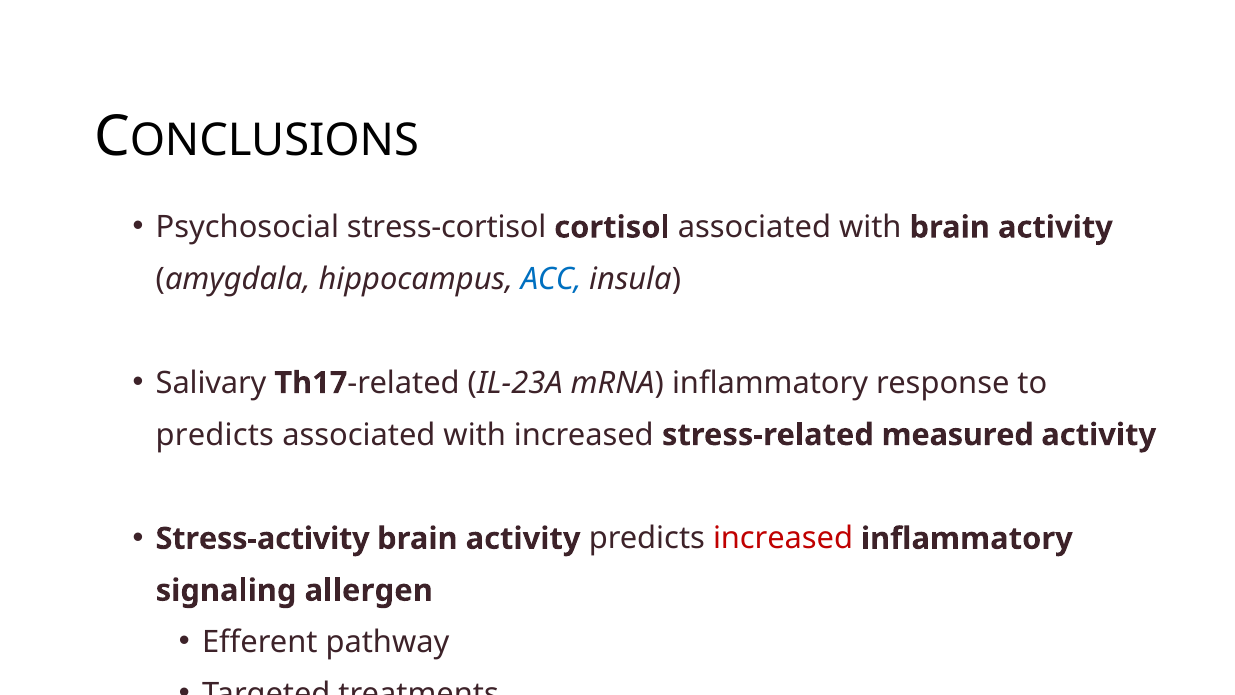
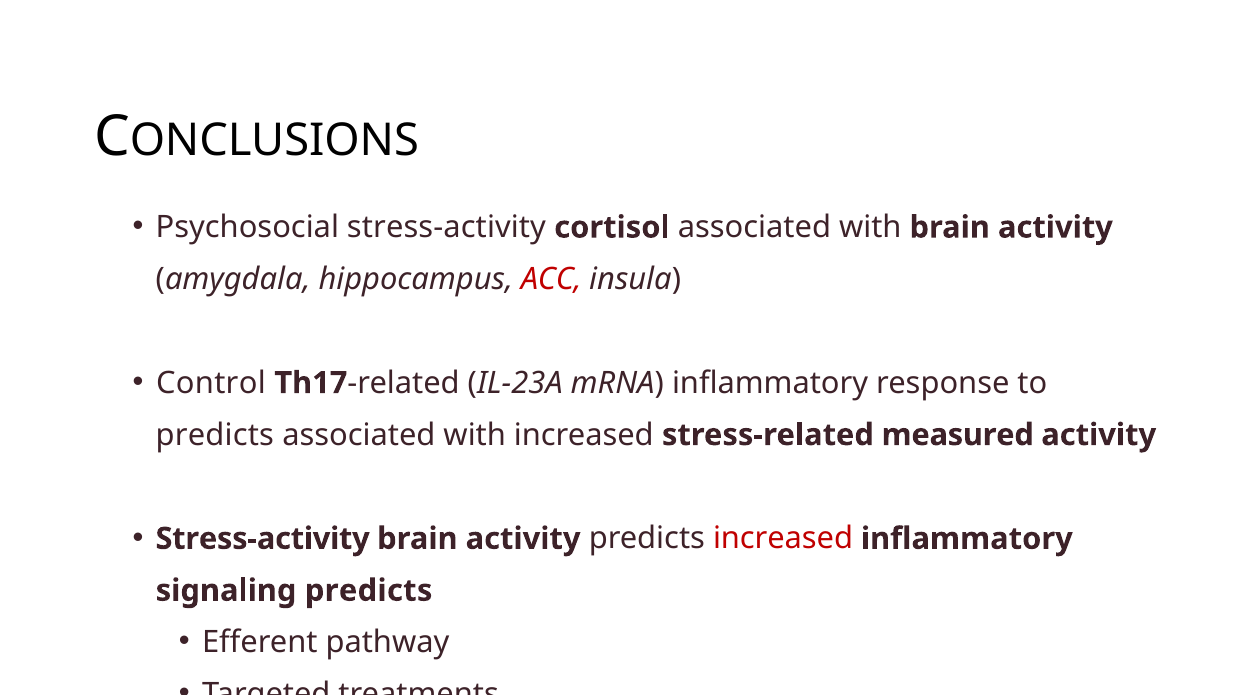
Psychosocial stress-cortisol: stress-cortisol -> stress-activity (446, 227)
ACC colour: blue -> red (551, 279)
Salivary: Salivary -> Control (211, 383)
signaling allergen: allergen -> predicts (369, 590)
